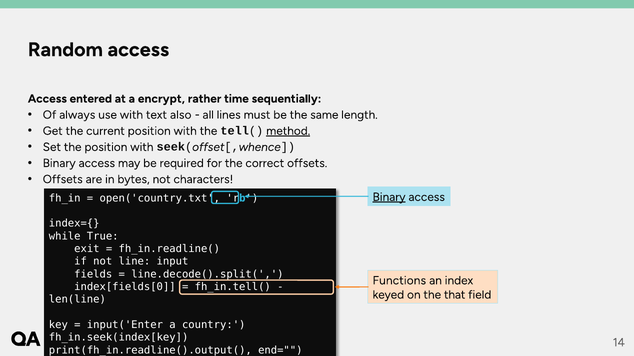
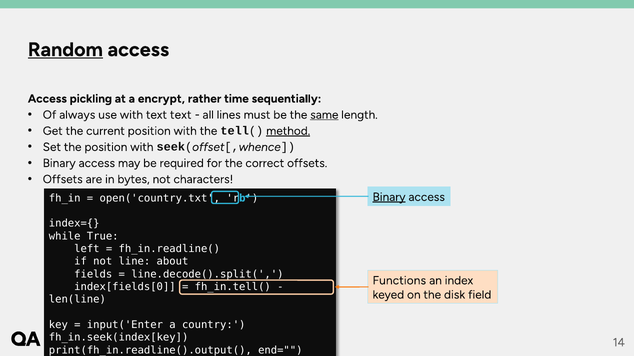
Random underline: none -> present (65, 50)
entered: entered -> pickling (91, 99)
text also: also -> text (181, 115)
same underline: none -> present (324, 115)
exit: exit -> left (87, 249)
input: input -> about (173, 262)
that: that -> disk (455, 295)
